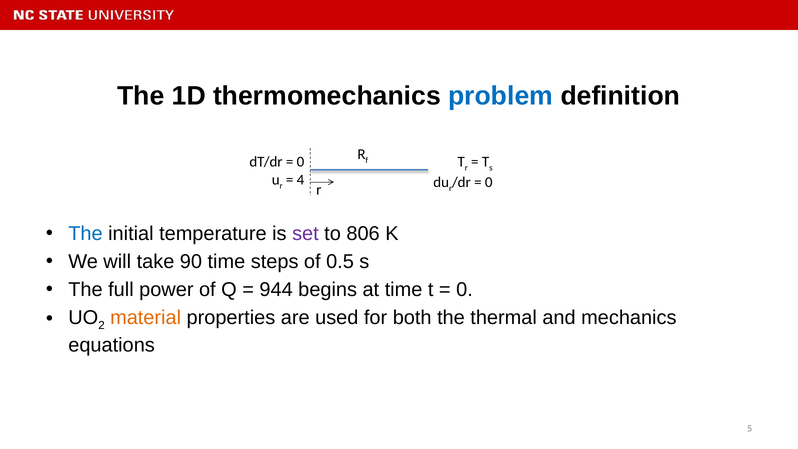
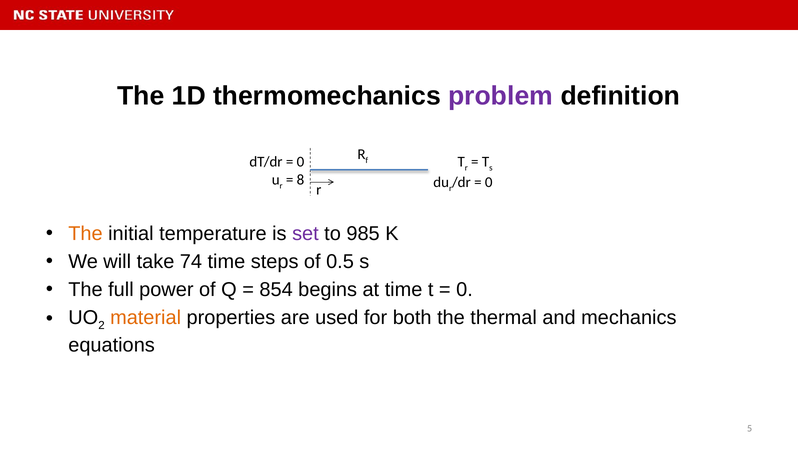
problem colour: blue -> purple (501, 96)
4: 4 -> 8 (301, 180)
The colour: blue -> orange (86, 234)
806: 806 -> 985 (363, 234)
90: 90 -> 74 (191, 262)
944: 944 -> 854 (276, 290)
